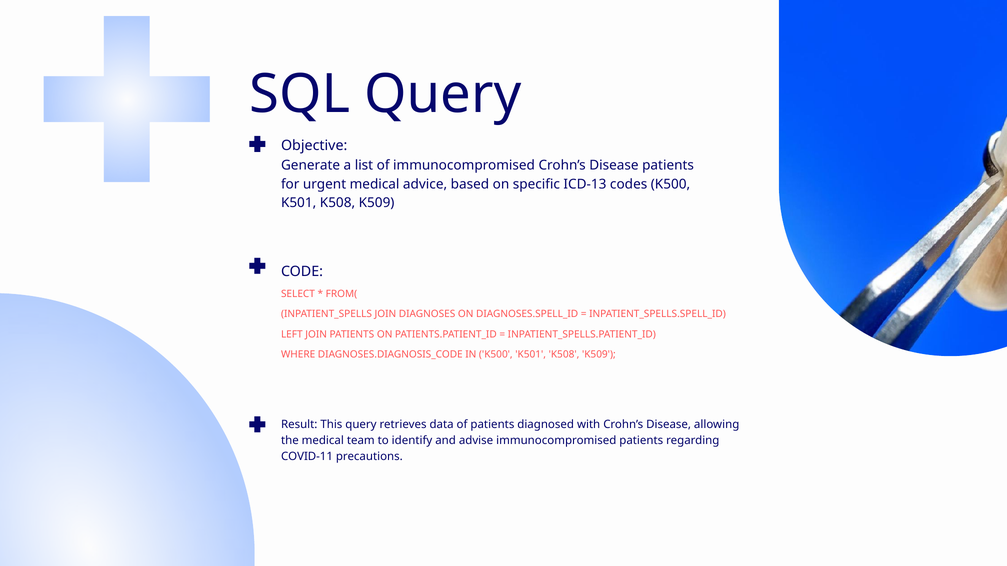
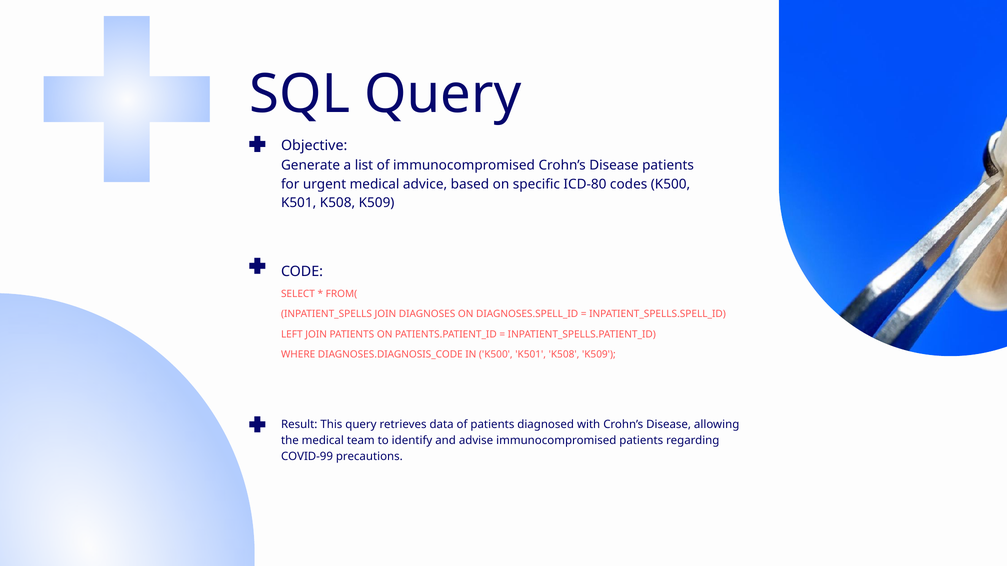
ICD-13: ICD-13 -> ICD-80 (585, 184)
COVID-11: COVID-11 -> COVID-99 (307, 457)
